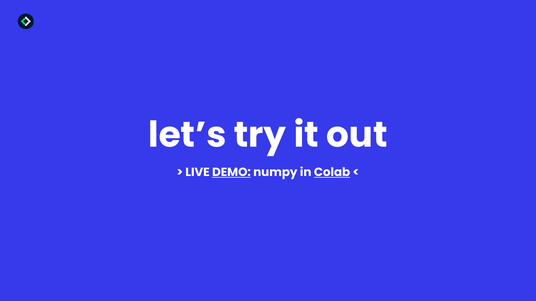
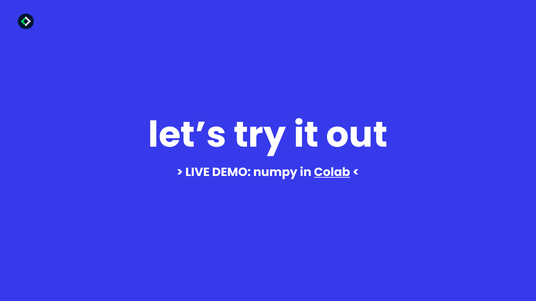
DEMO underline: present -> none (231, 172)
